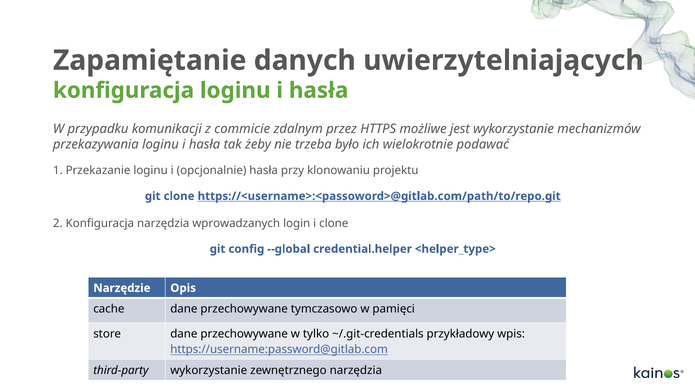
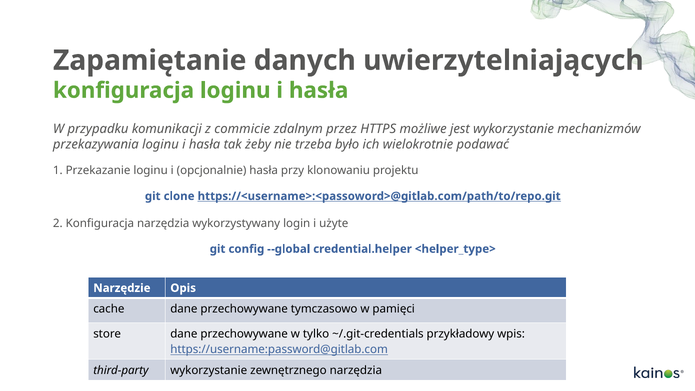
wprowadzanych: wprowadzanych -> wykorzystywany (236, 223)
i clone: clone -> użyte (334, 223)
